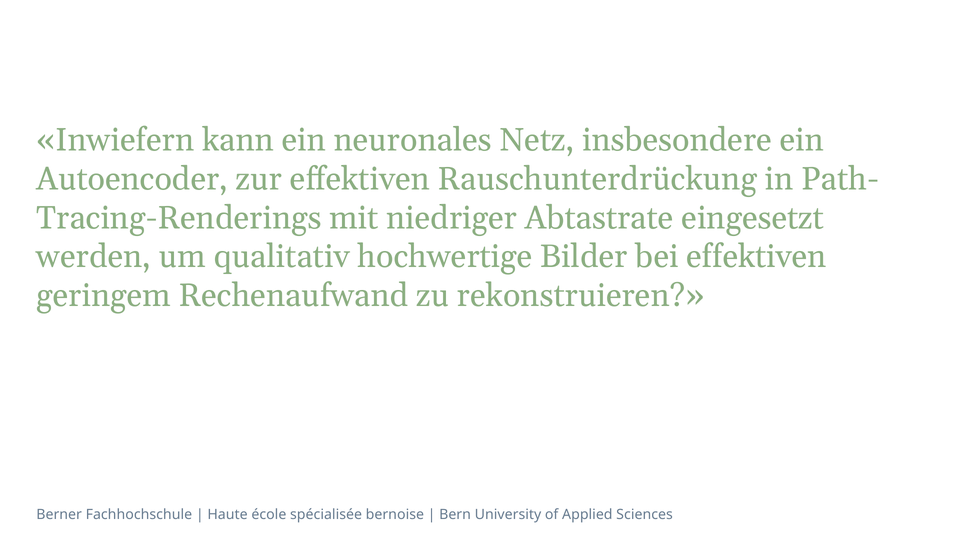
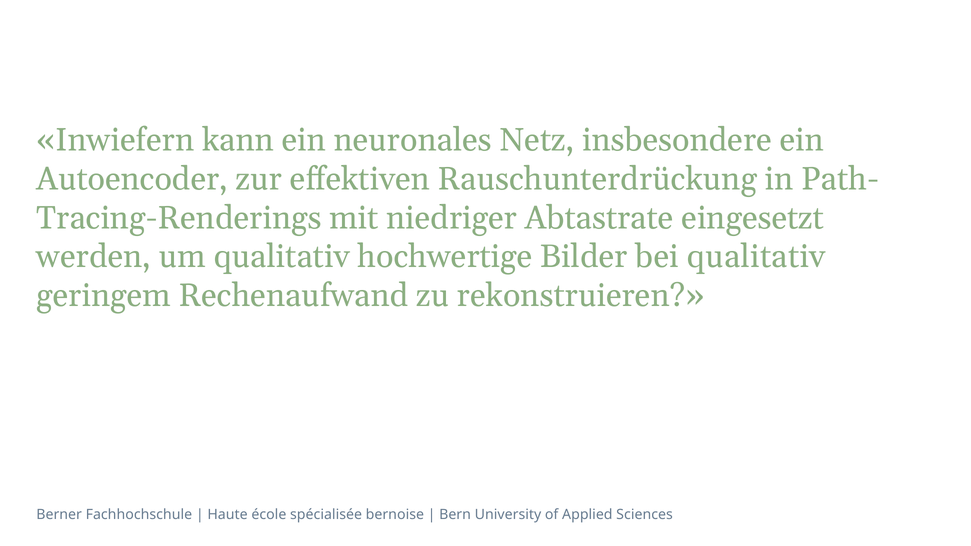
bei effektiven: effektiven -> qualitativ (756, 256)
